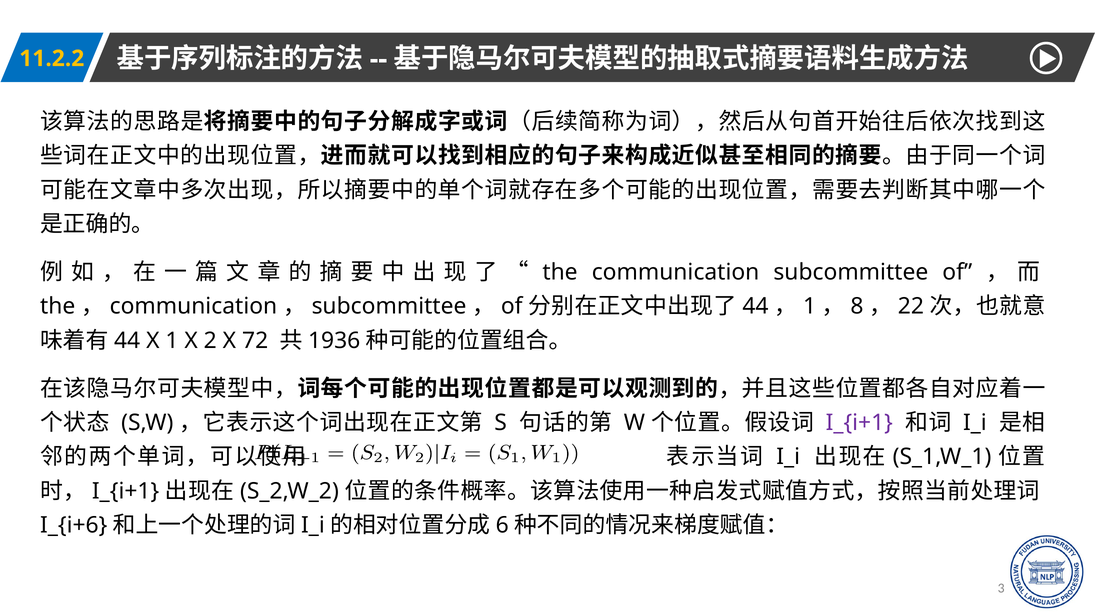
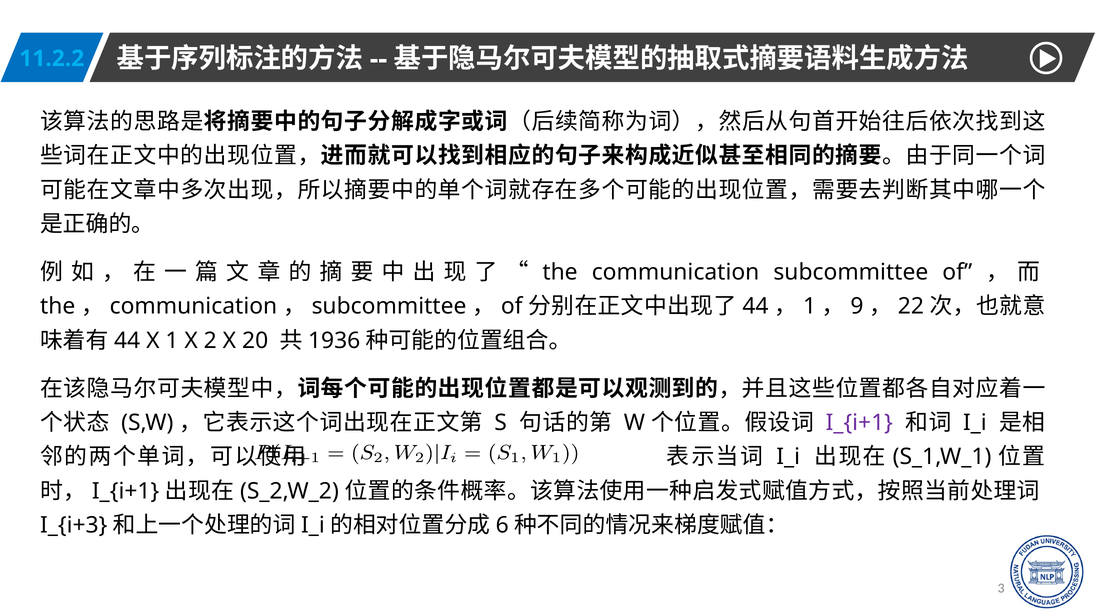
11.2.2 colour: yellow -> light blue (52, 58)
8: 8 -> 9 (857, 306)
72: 72 -> 20 (255, 341)
I_{i+6: I_{i+6 -> I_{i+3 (74, 525)
